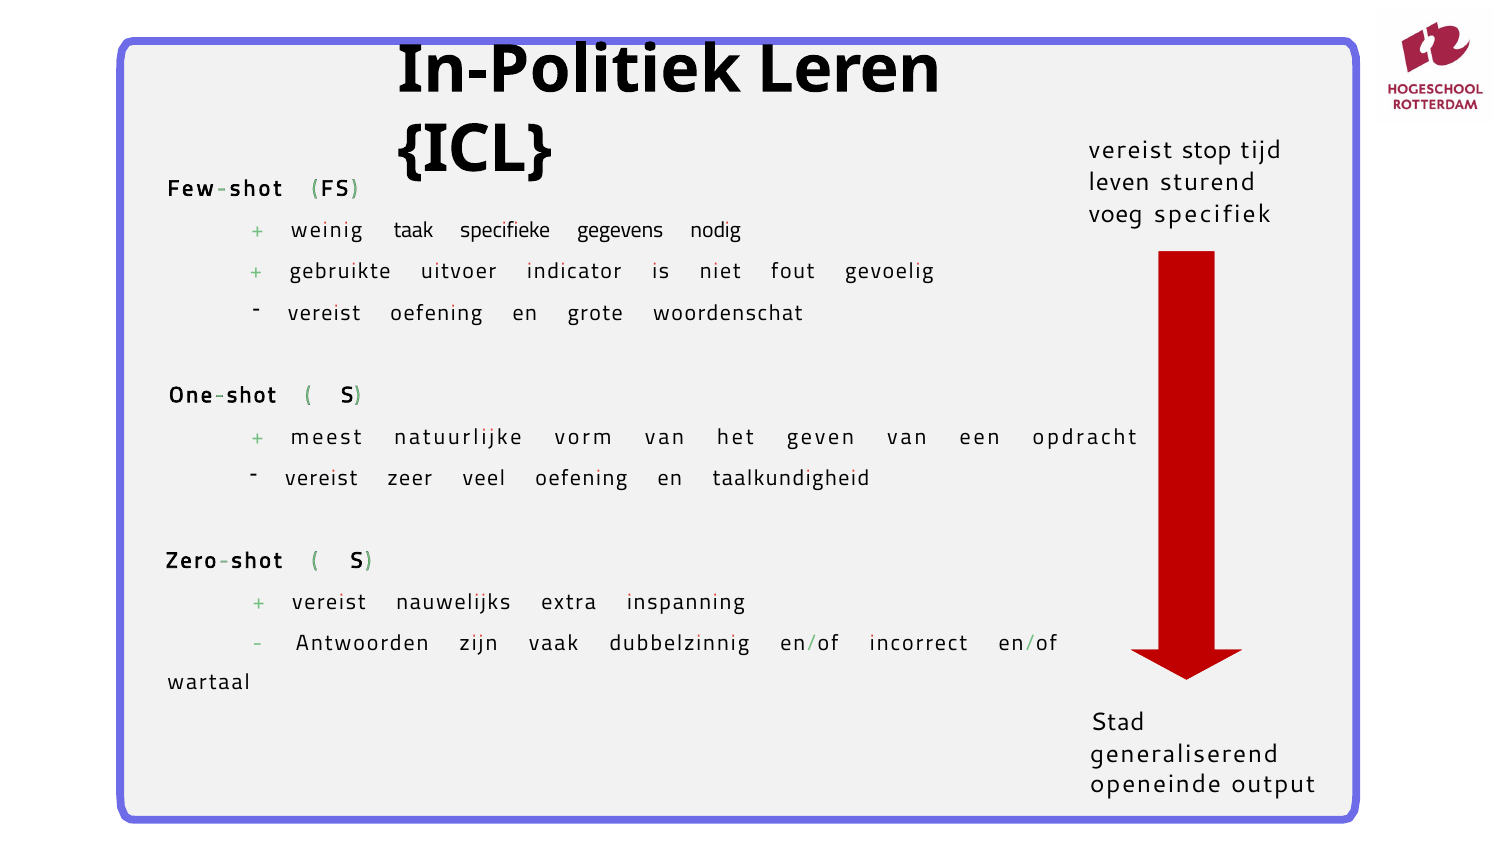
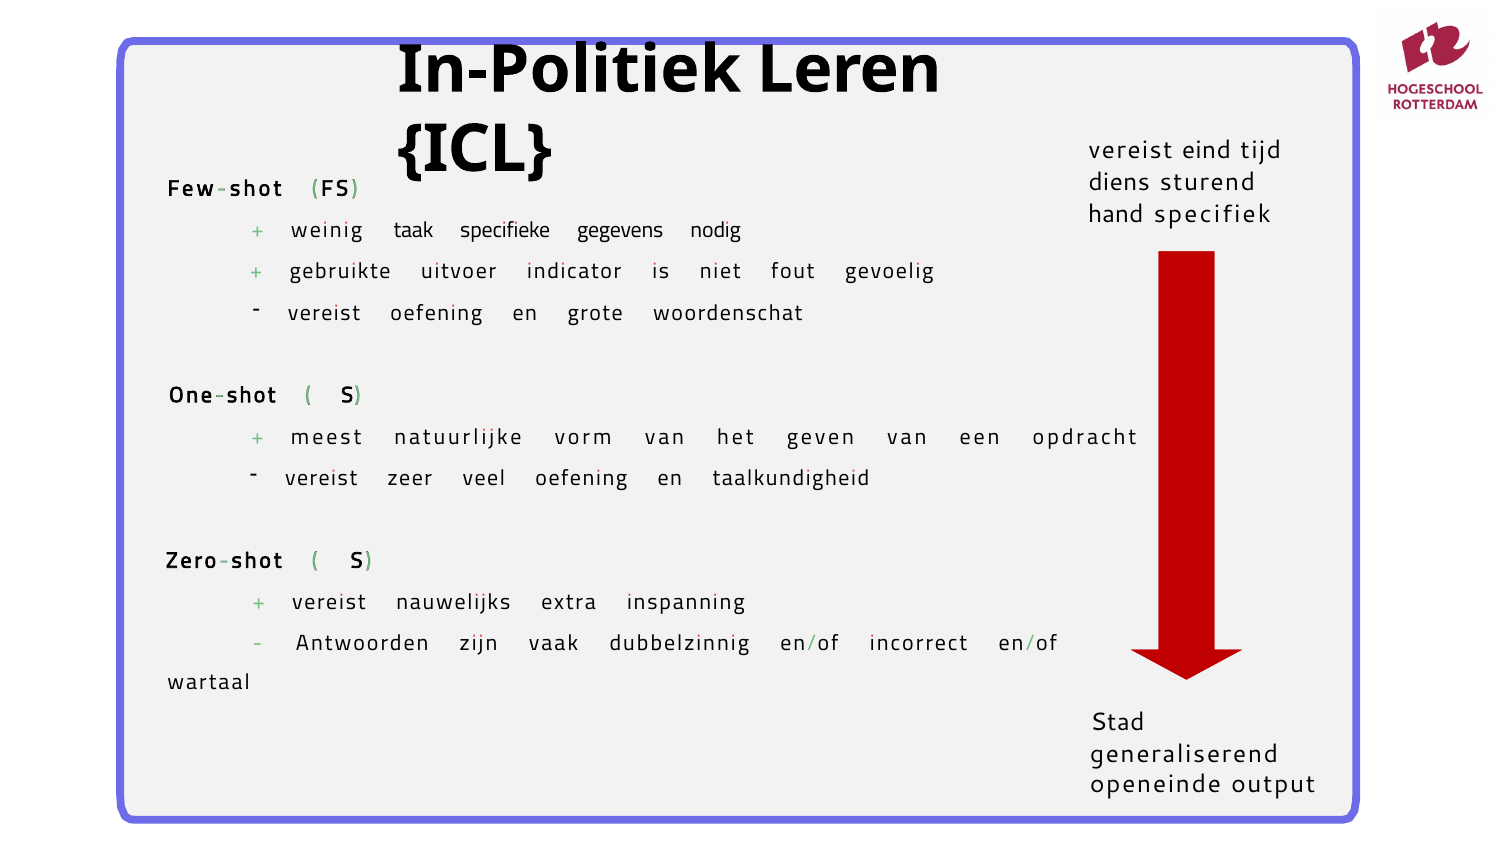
stop: stop -> eind (1206, 150)
leven: leven -> diens (1119, 182)
voeg: voeg -> hand (1116, 215)
